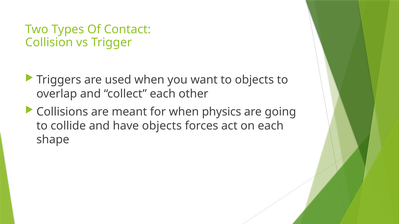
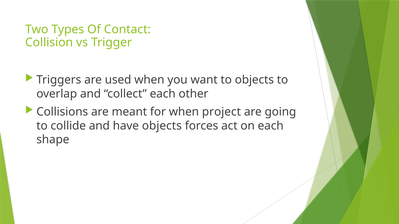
physics: physics -> project (221, 112)
